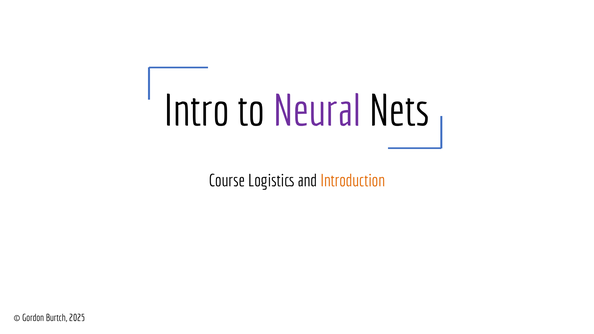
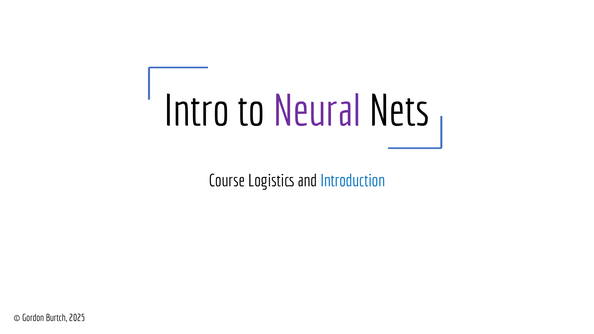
Introduction colour: orange -> blue (353, 181)
